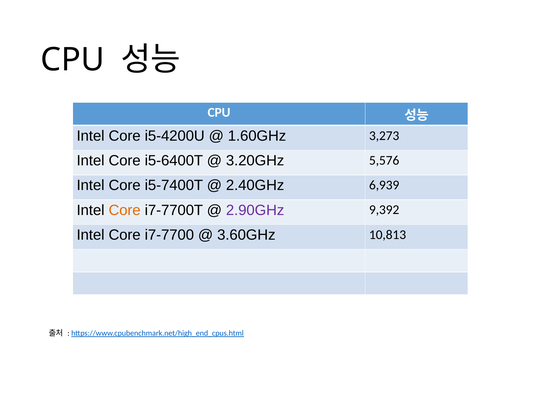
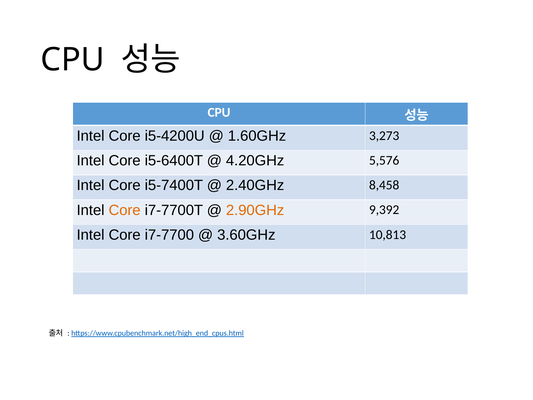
3.20GHz: 3.20GHz -> 4.20GHz (255, 160)
6,939: 6,939 -> 8,458 (384, 185)
2.90GHz colour: purple -> orange (255, 210)
